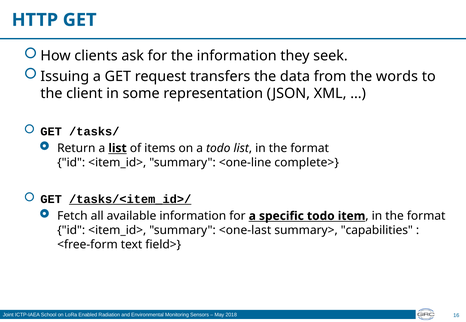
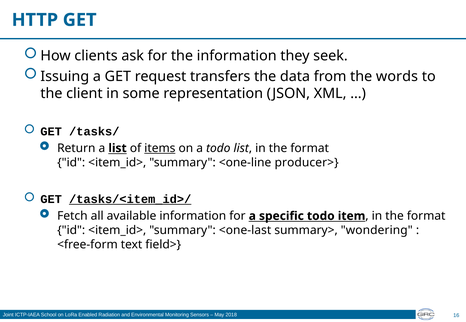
items underline: none -> present (160, 148)
complete>: complete> -> producer> (307, 163)
capabilities: capabilities -> wondering (377, 231)
